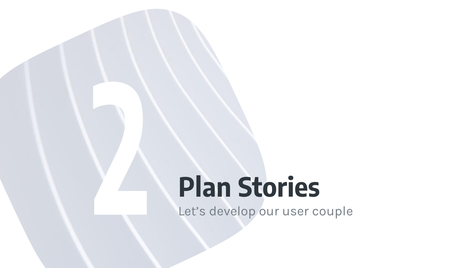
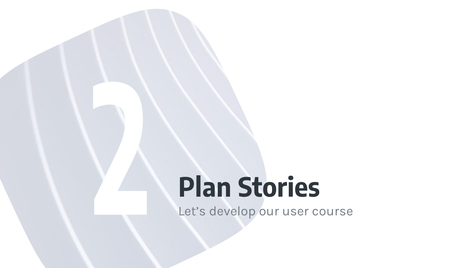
couple: couple -> course (333, 211)
